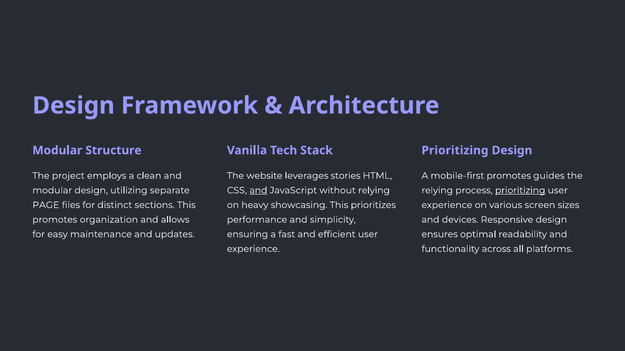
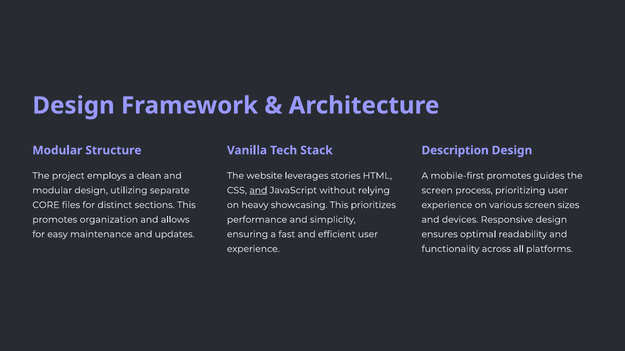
Prioritizing: Prioritizing -> Description (455, 151)
relying: relying -> screen (437, 191)
prioritizing underline: present -> none (520, 191)
PAGE: PAGE -> CORE (46, 205)
